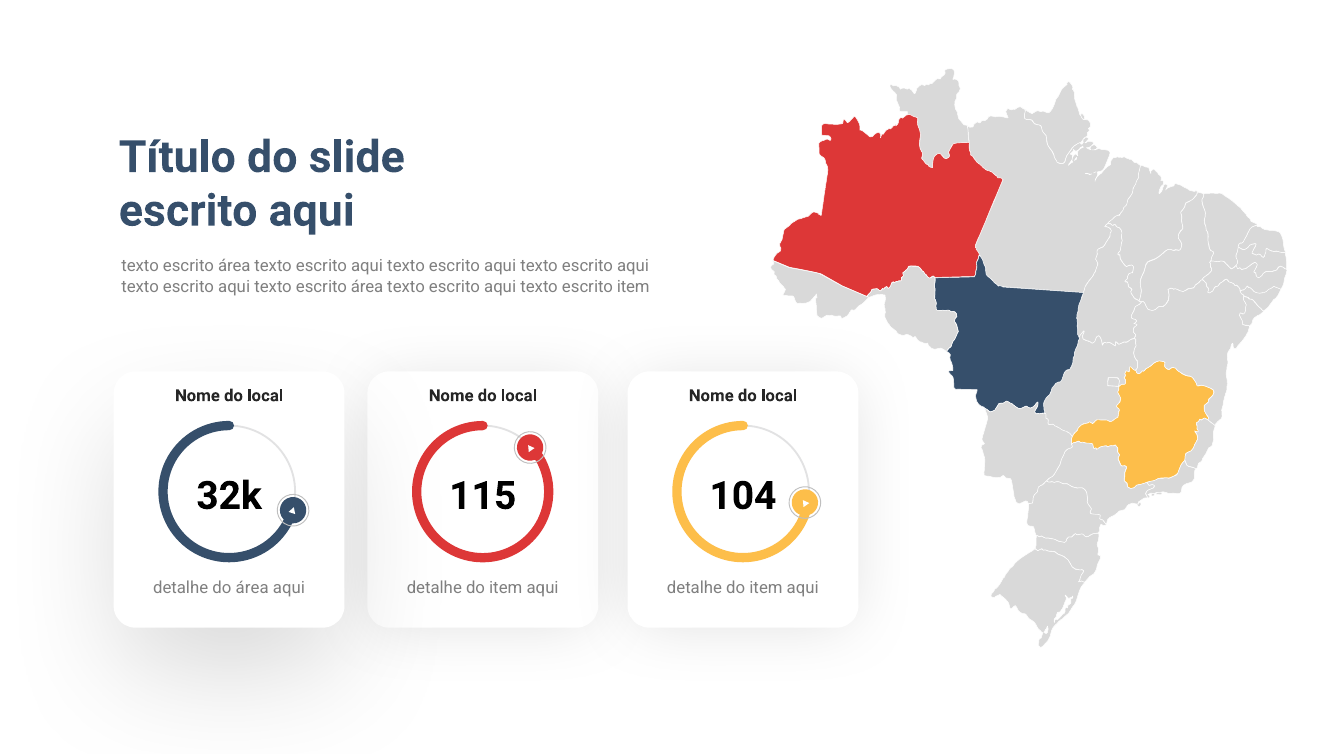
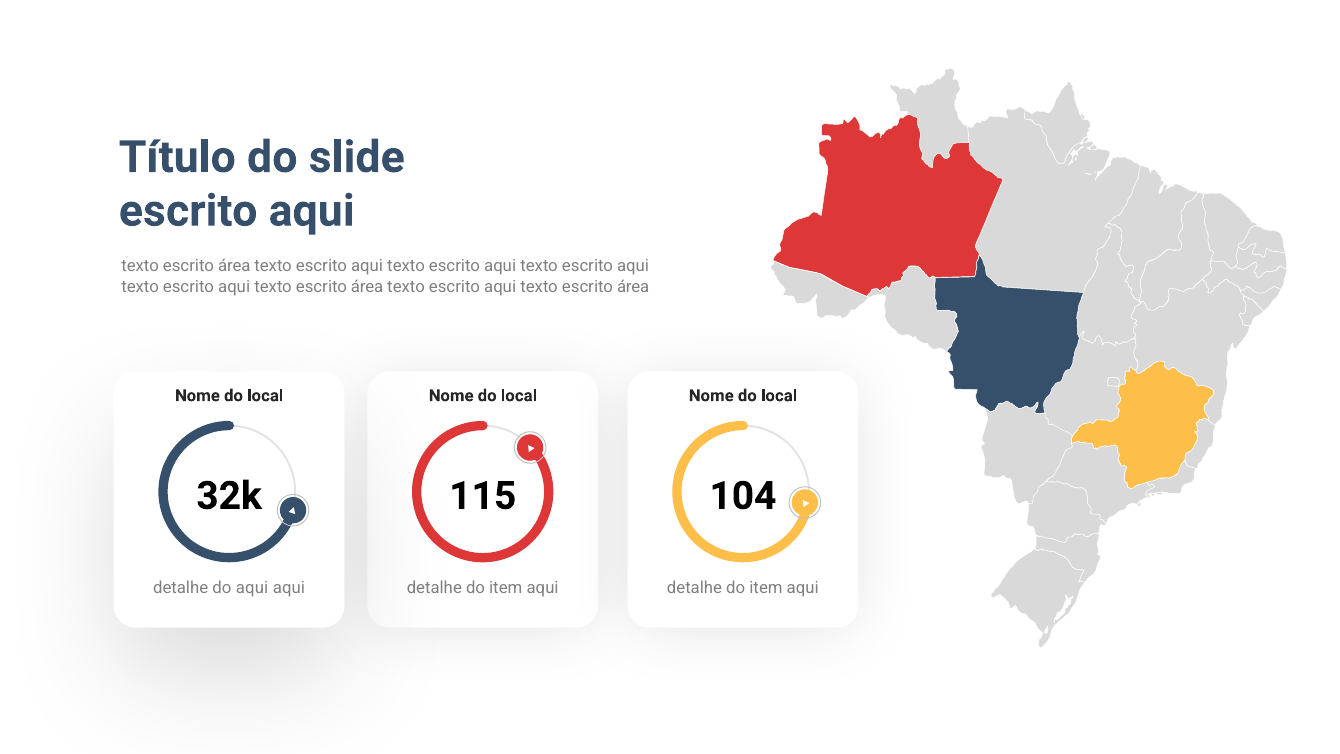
item: item -> área (633, 286)
do área: área -> aqui (252, 588)
